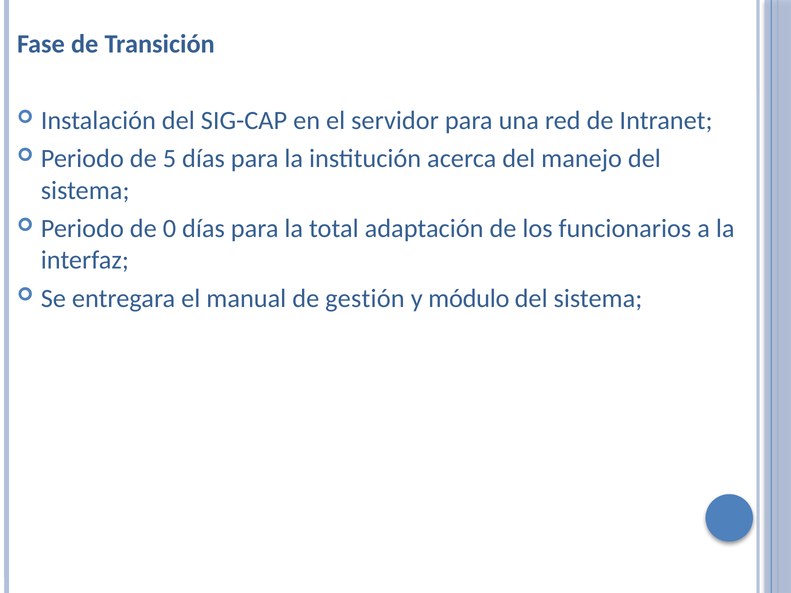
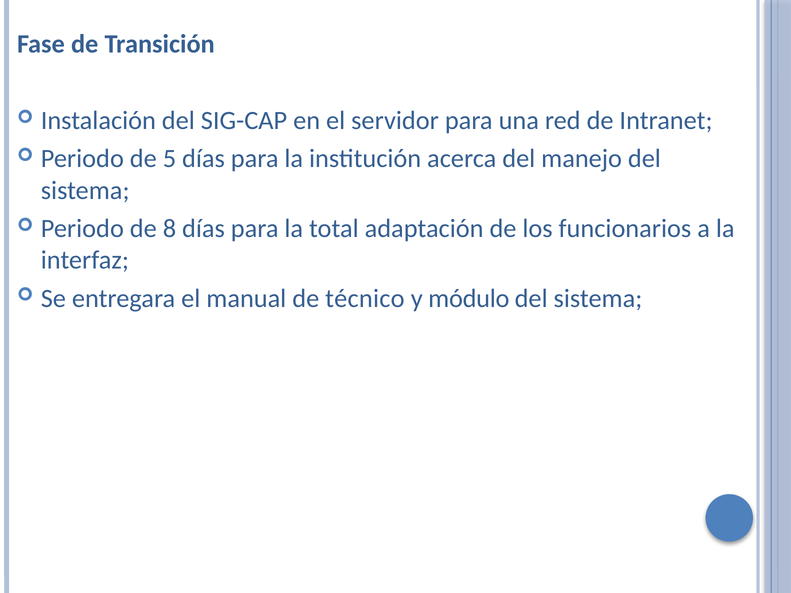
0: 0 -> 8 (169, 229)
gestión: gestión -> técnico (365, 299)
